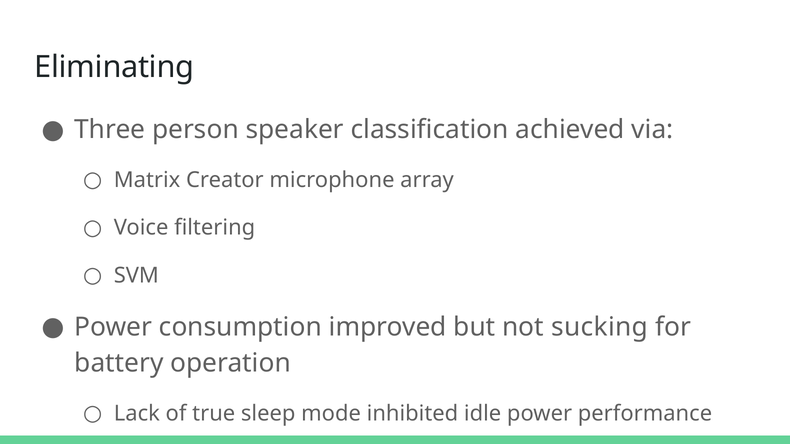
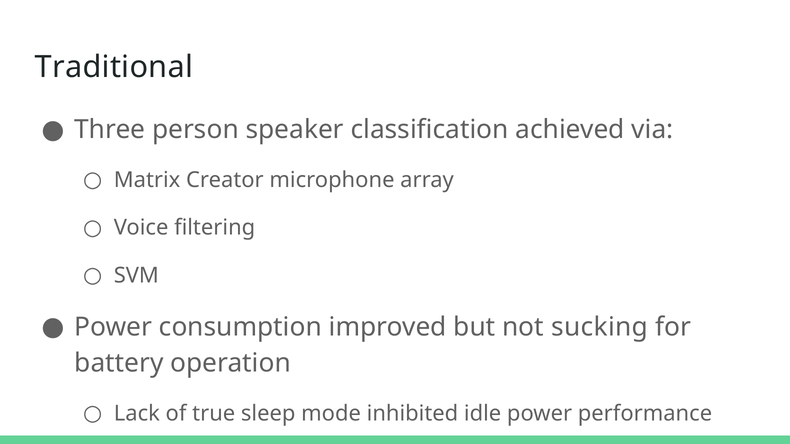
Eliminating: Eliminating -> Traditional (114, 67)
